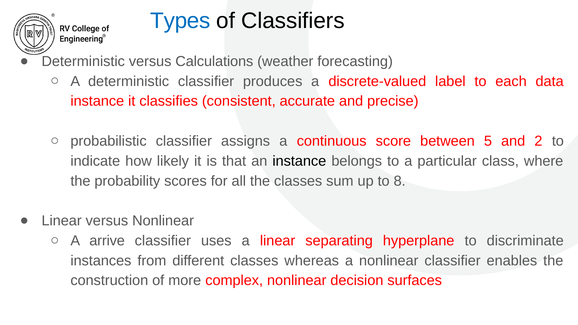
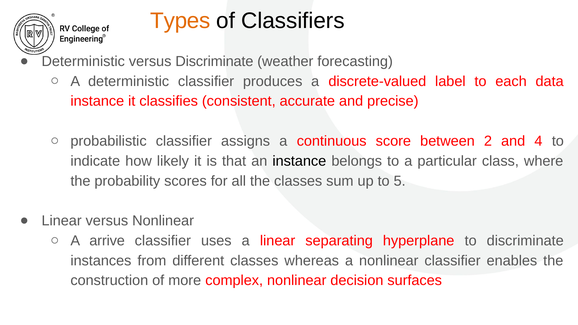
Types colour: blue -> orange (180, 21)
versus Calculations: Calculations -> Discriminate (214, 61)
5: 5 -> 2 (488, 141)
2: 2 -> 4 (538, 141)
8: 8 -> 5 (400, 181)
